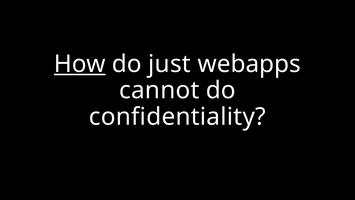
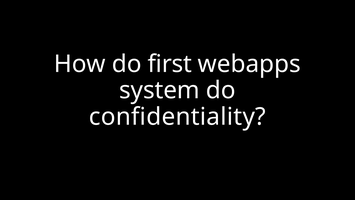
How underline: present -> none (80, 64)
just: just -> first (170, 64)
cannot: cannot -> system (159, 90)
